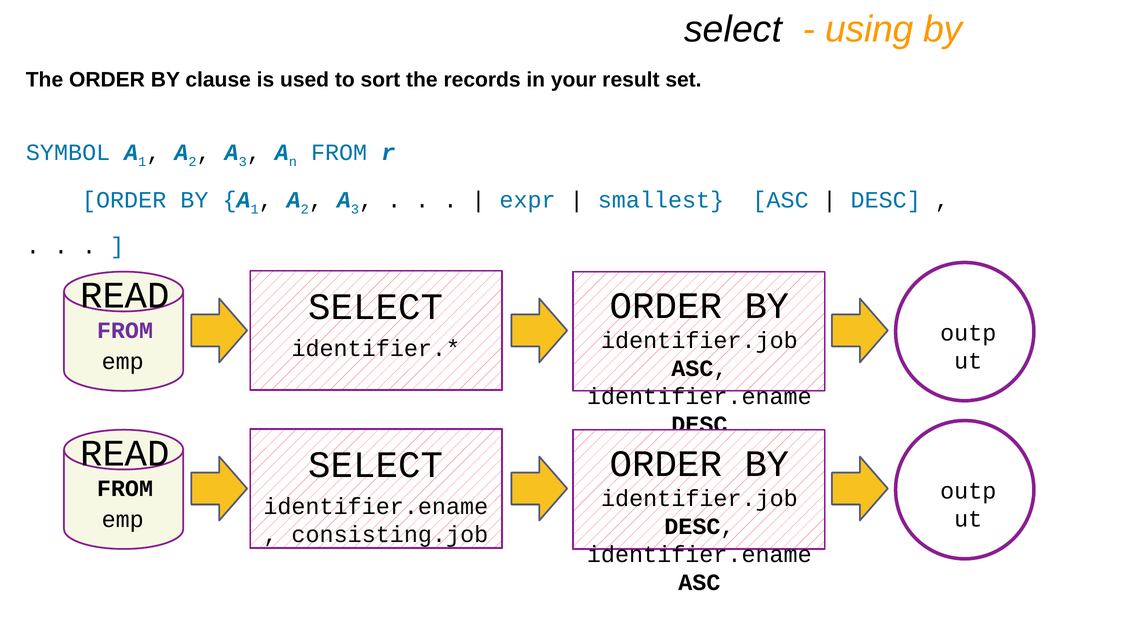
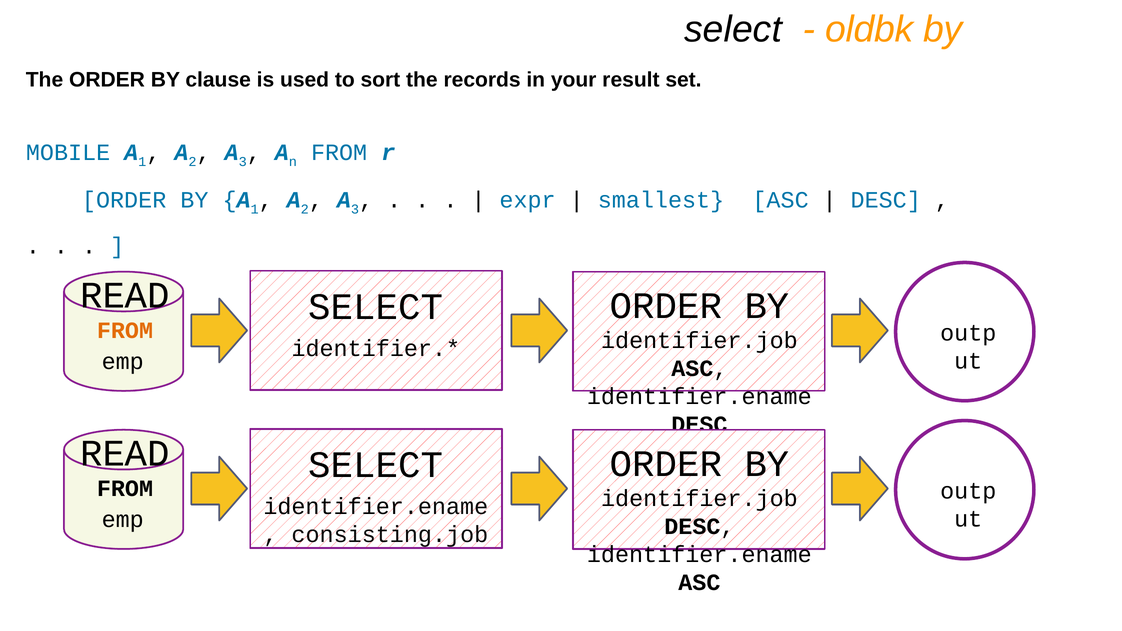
using: using -> oldbk (869, 29)
SYMBOL: SYMBOL -> MOBILE (68, 152)
FROM colour: purple -> orange (125, 331)
